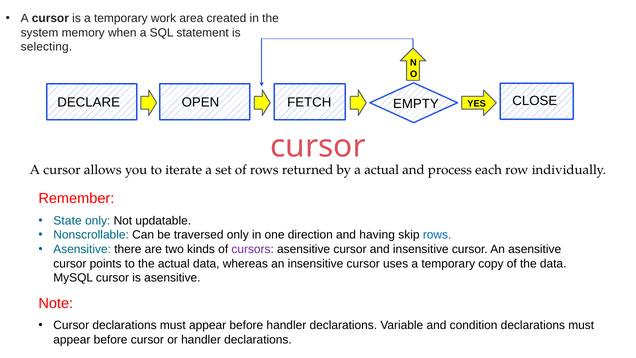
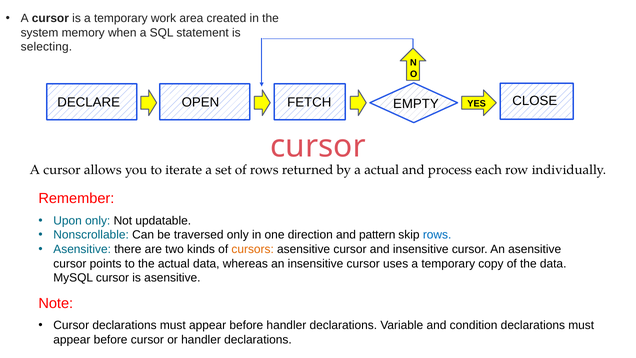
State: State -> Upon (68, 221)
having: having -> pattern (377, 235)
cursors colour: purple -> orange (253, 249)
